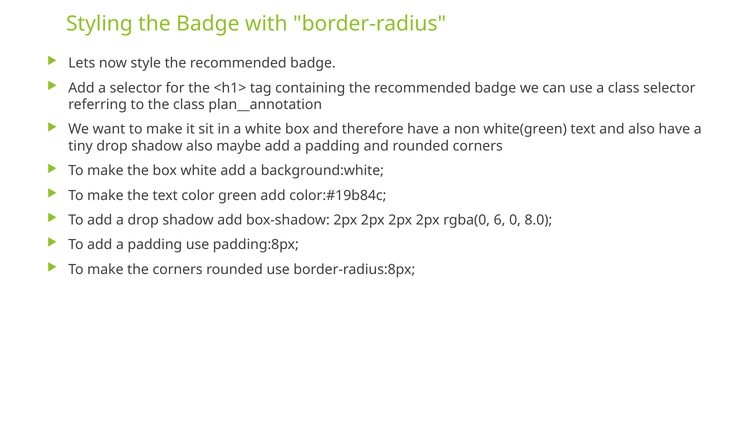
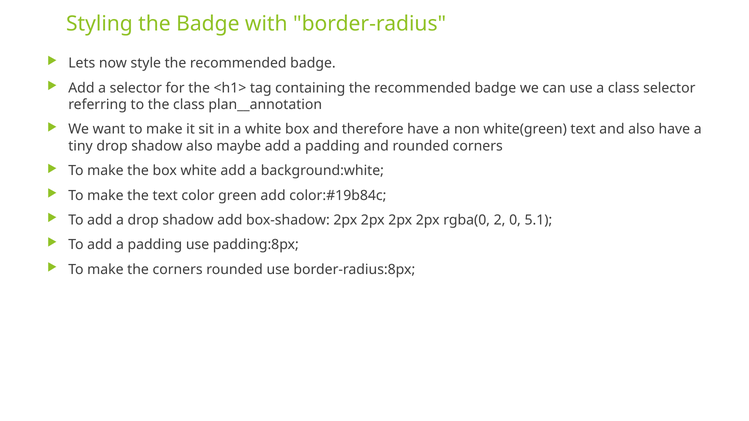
6: 6 -> 2 (500, 220)
8.0: 8.0 -> 5.1 (538, 220)
